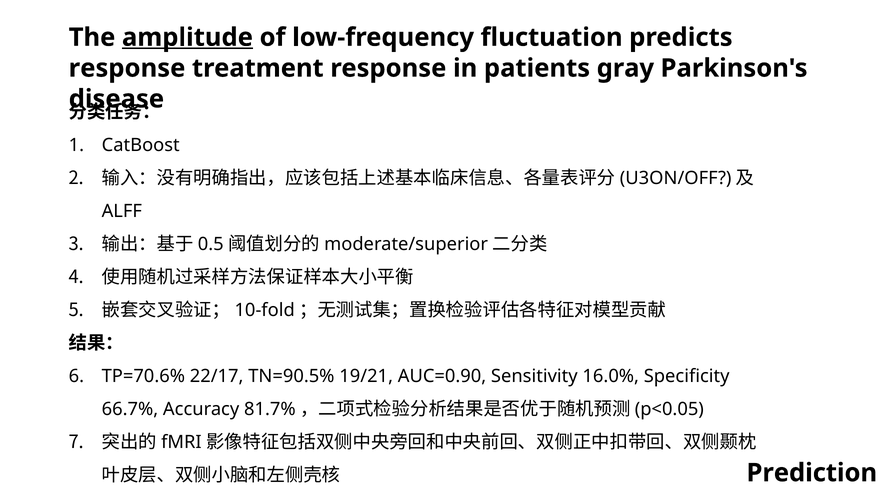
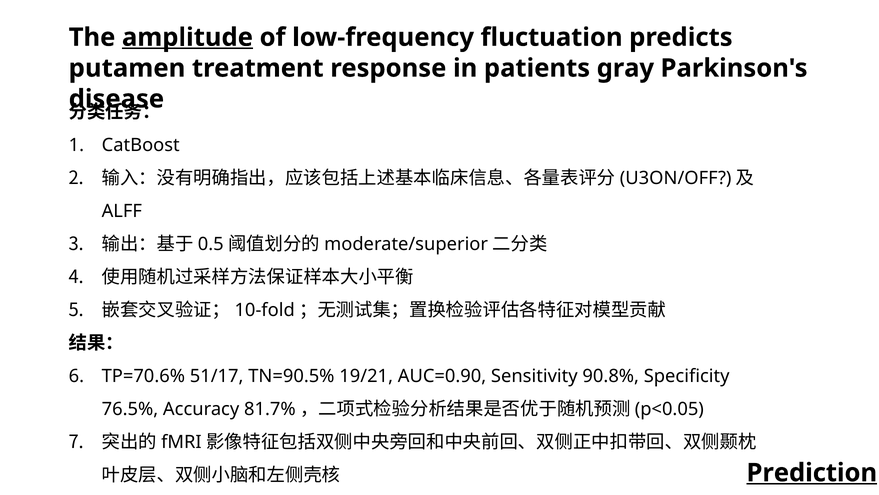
response: response -> putamen (127, 68)
22/17: 22/17 -> 51/17 (217, 376)
16.0%: 16.0% -> 90.8% (611, 376)
66.7%: 66.7% -> 76.5% (130, 409)
Prediction underline: none -> present (812, 472)
